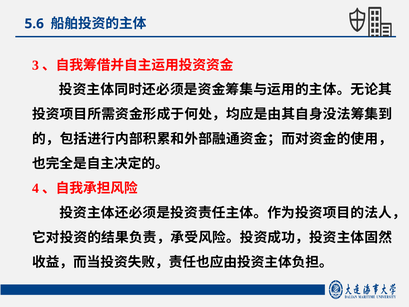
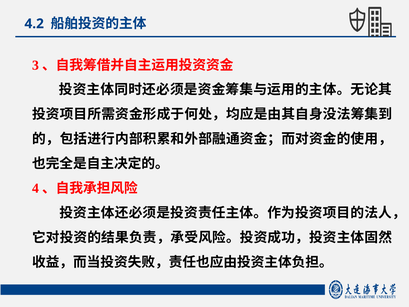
5.6: 5.6 -> 4.2 (34, 24)
